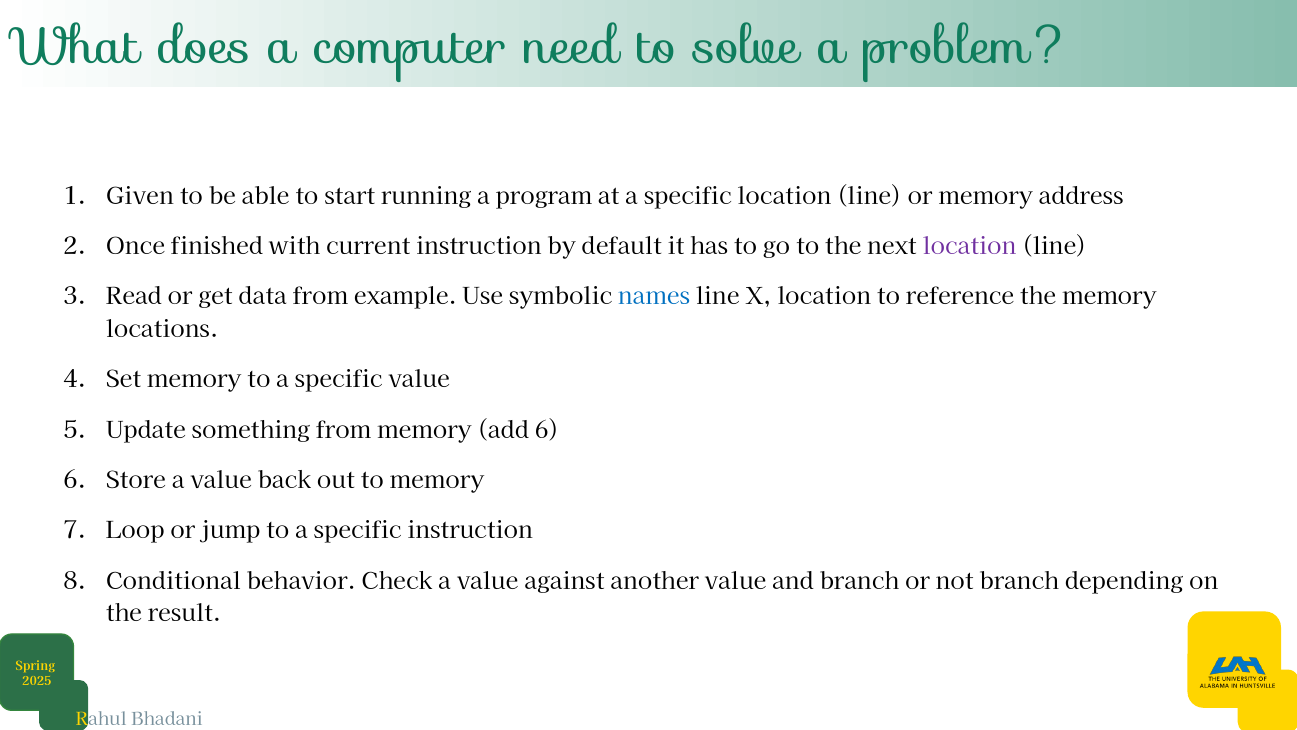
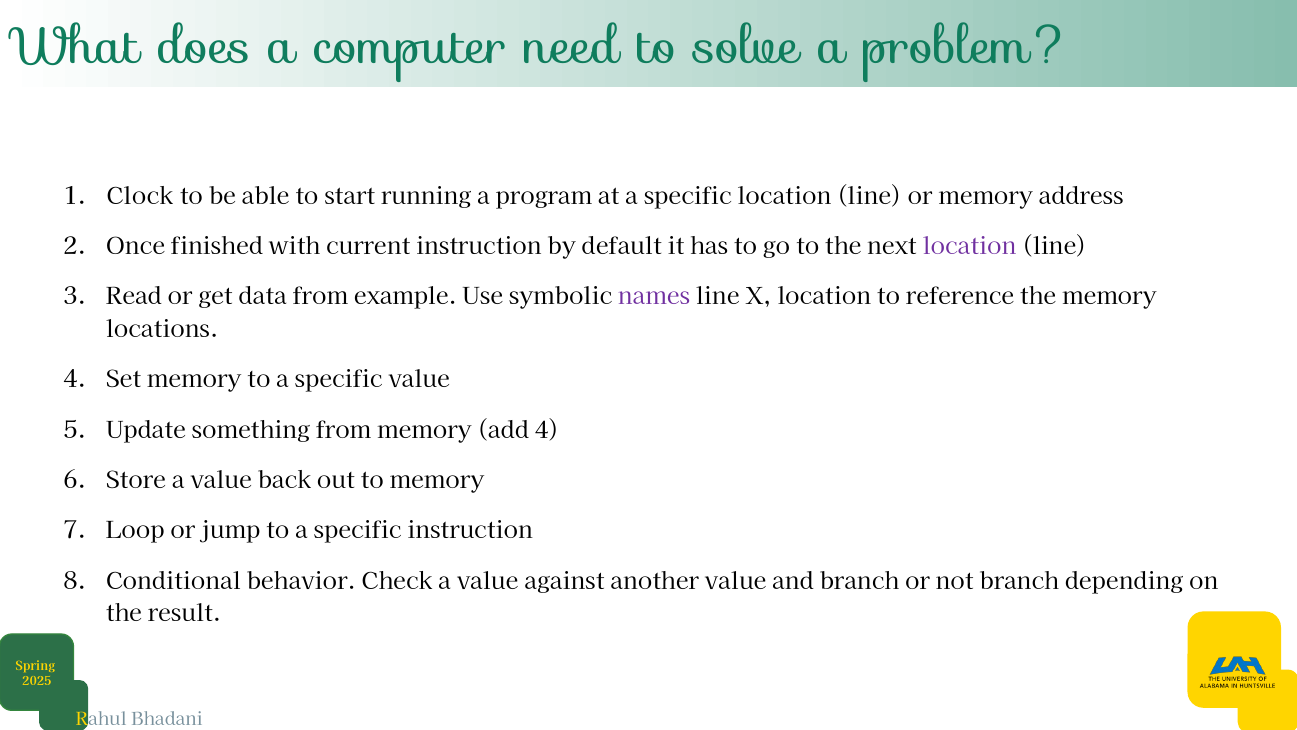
Given: Given -> Clock (140, 196)
names colour: blue -> purple (654, 297)
add 6: 6 -> 4 (547, 430)
